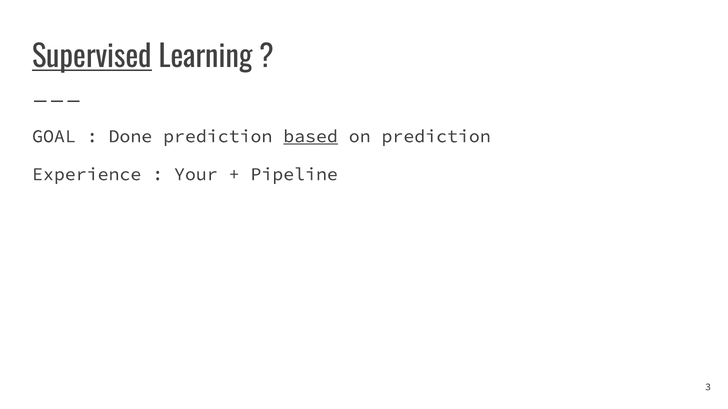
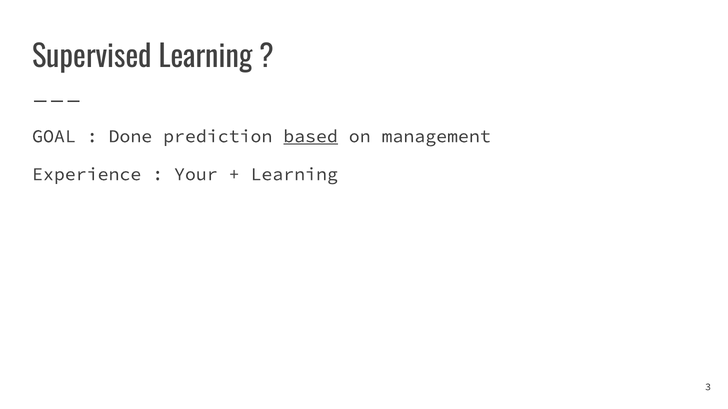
Supervised underline: present -> none (92, 57)
on prediction: prediction -> management (436, 136)
Pipeline: Pipeline -> Learning (294, 174)
